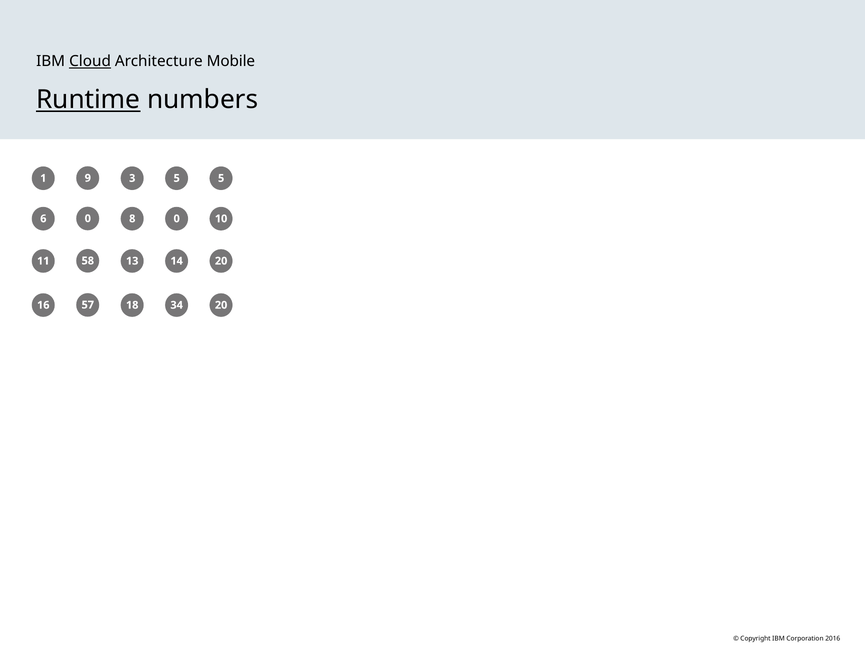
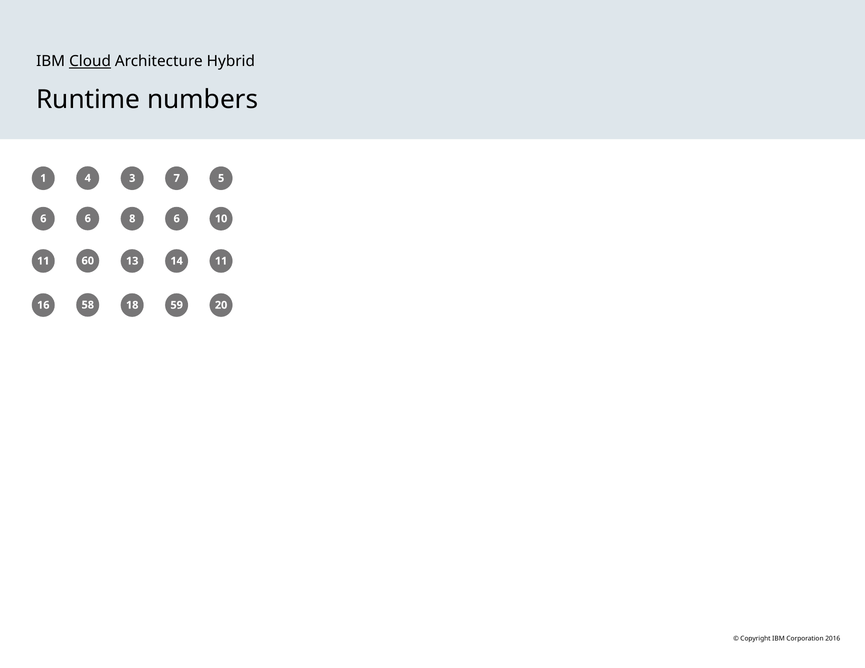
Mobile: Mobile -> Hybrid (231, 61)
Runtime underline: present -> none (88, 100)
9: 9 -> 4 (88, 178)
3 5: 5 -> 7 (177, 178)
6 0: 0 -> 6 (88, 219)
8 0: 0 -> 6 (177, 219)
58: 58 -> 60 (88, 261)
14 20: 20 -> 11 (221, 261)
57: 57 -> 58 (88, 305)
34: 34 -> 59 (177, 305)
